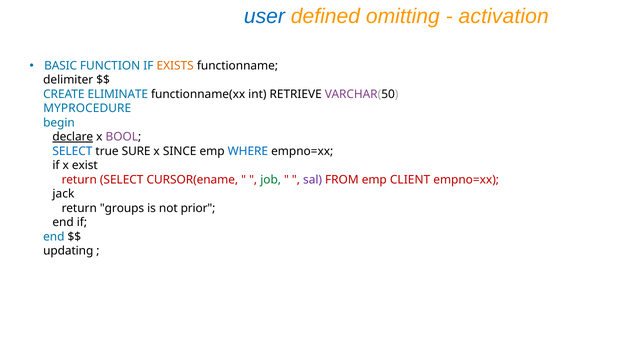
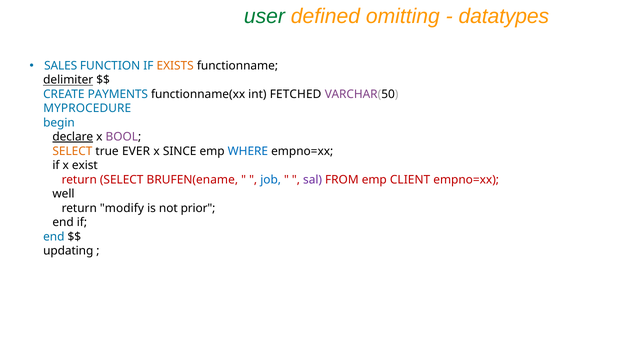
user colour: blue -> green (264, 16)
activation: activation -> datatypes (504, 16)
BASIC: BASIC -> SALES (61, 66)
delimiter underline: none -> present (68, 80)
ELIMINATE: ELIMINATE -> PAYMENTS (118, 94)
RETRIEVE: RETRIEVE -> FETCHED (296, 94)
SELECT colour: blue -> orange (72, 151)
SURE: SURE -> EVER (136, 151)
CURSOR(ename: CURSOR(ename -> BRUFEN(ename (192, 180)
job colour: green -> blue (271, 180)
jack: jack -> well (63, 194)
groups: groups -> modify (122, 208)
